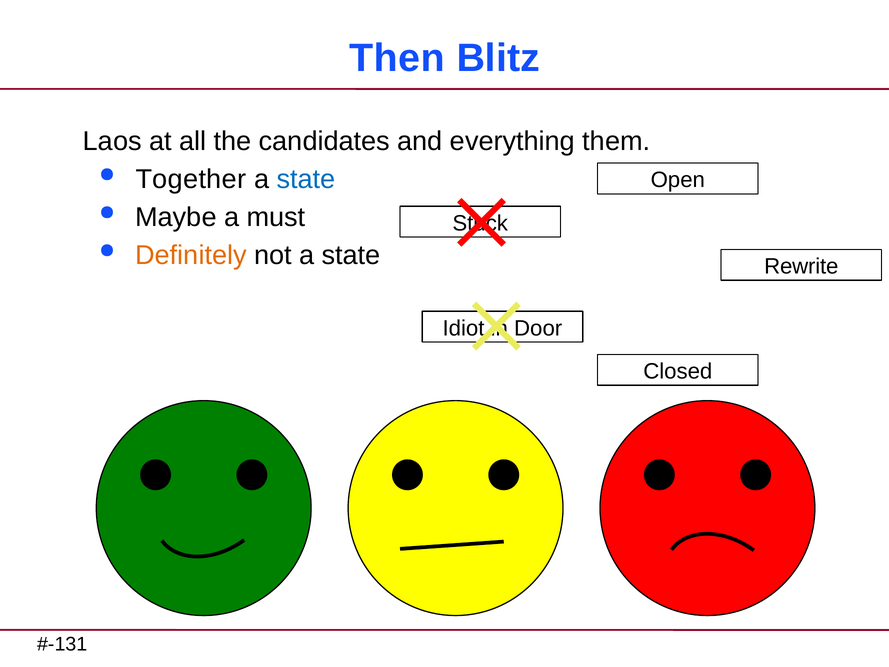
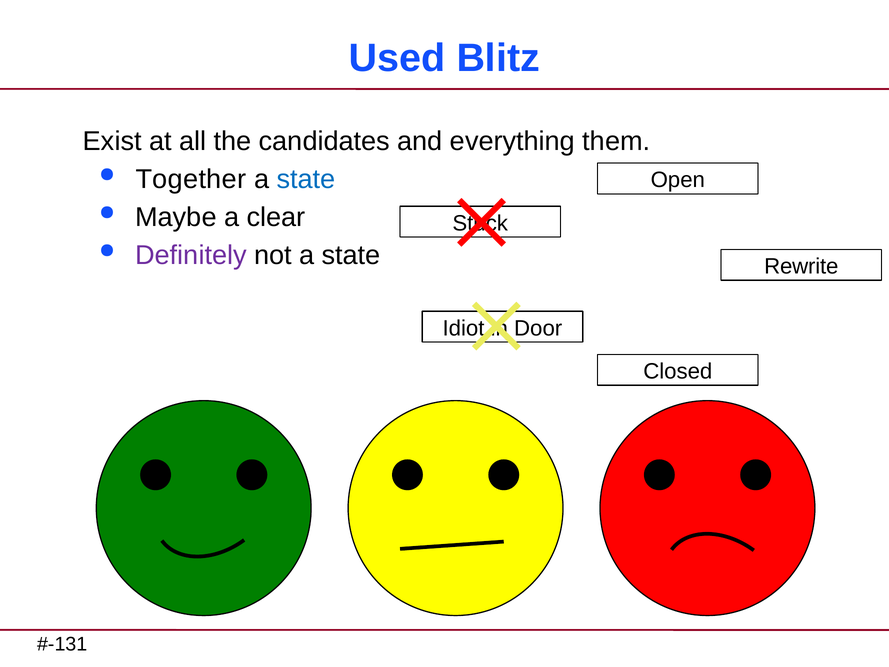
Then: Then -> Used (397, 58)
Laos: Laos -> Exist (112, 141)
must: must -> clear (276, 217)
Definitely colour: orange -> purple (191, 255)
